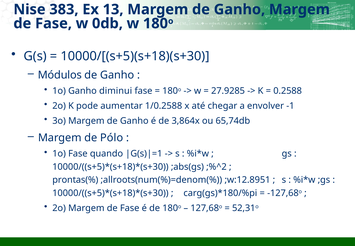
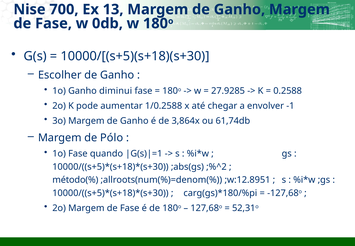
383: 383 -> 700 (64, 9)
Módulos: Módulos -> Escolher (60, 75)
65,74db: 65,74db -> 61,74db (233, 121)
prontas(%: prontas(% -> método(% (75, 180)
